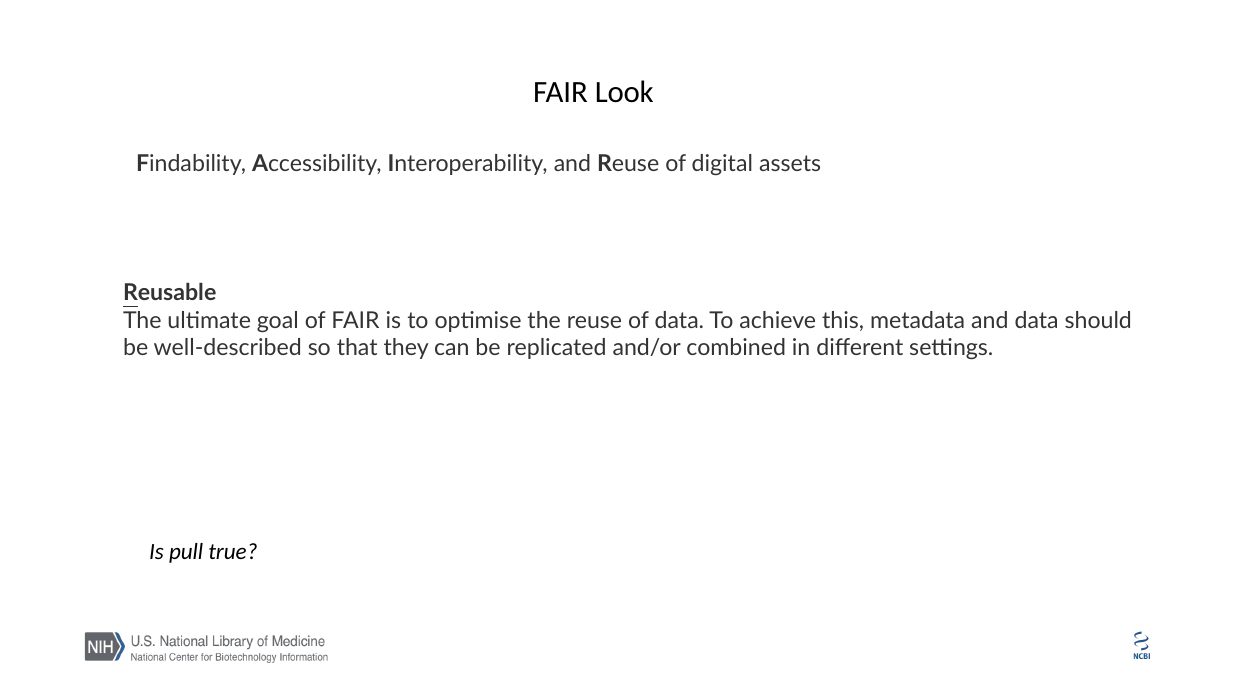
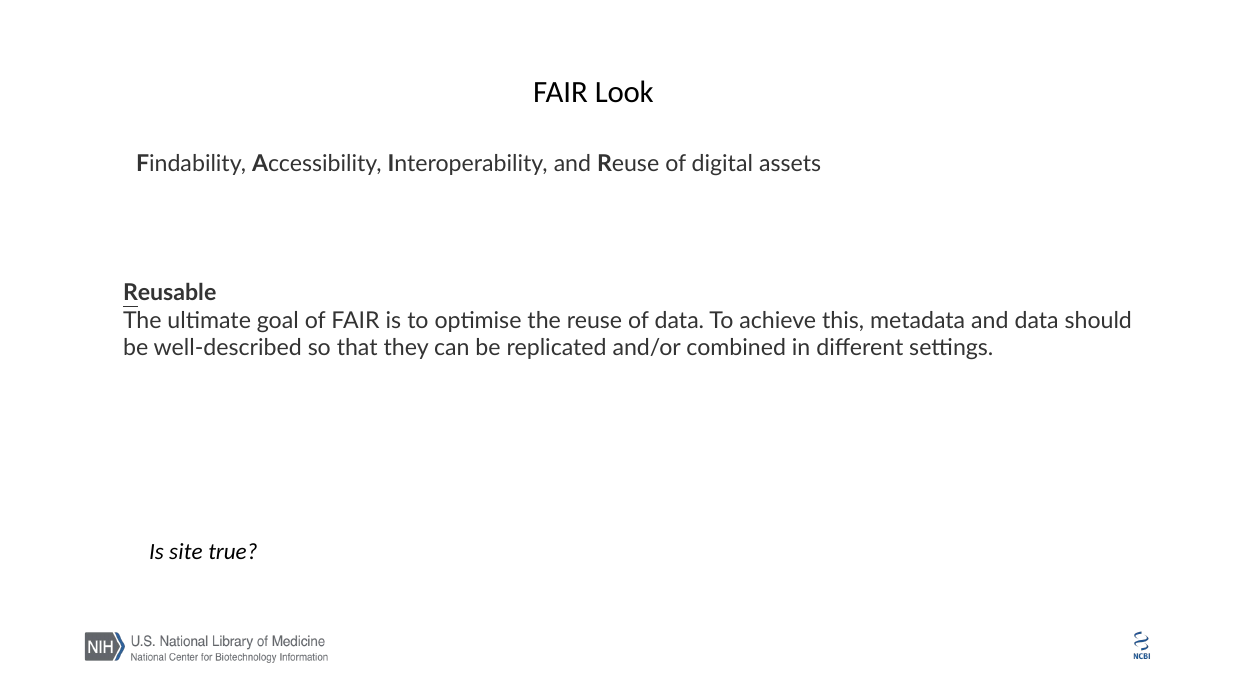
pull: pull -> site (186, 551)
